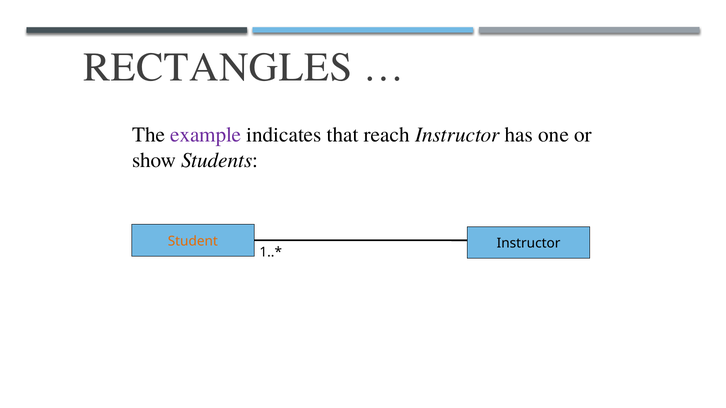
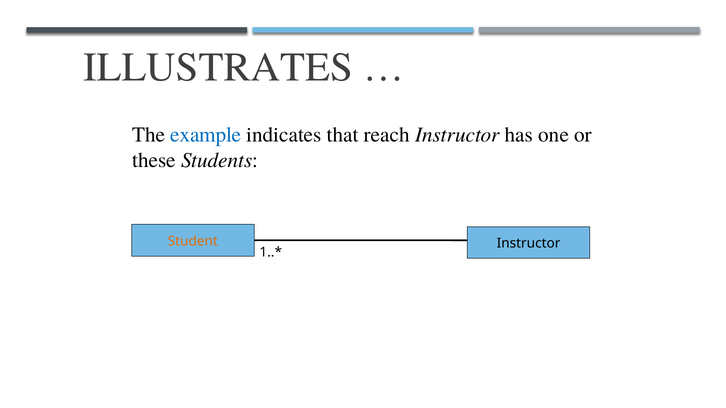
RECTANGLES: RECTANGLES -> ILLUSTRATES (218, 68)
example colour: purple -> blue (206, 135)
show: show -> these (154, 160)
